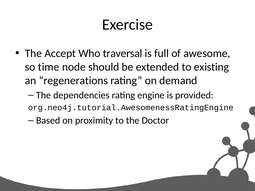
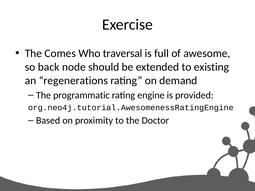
Accept: Accept -> Comes (60, 54)
time: time -> back (49, 67)
dependencies: dependencies -> programmatic (81, 95)
